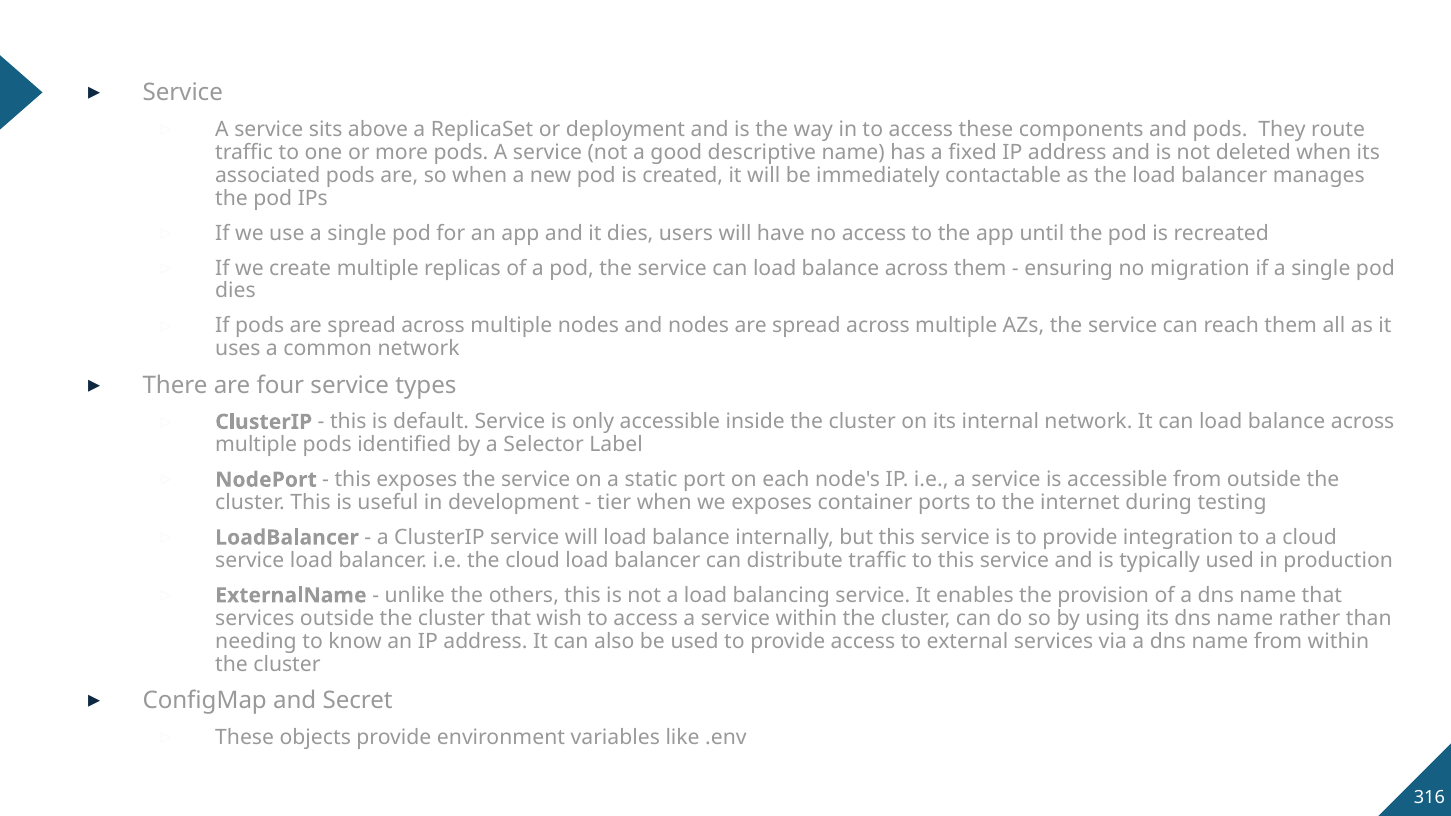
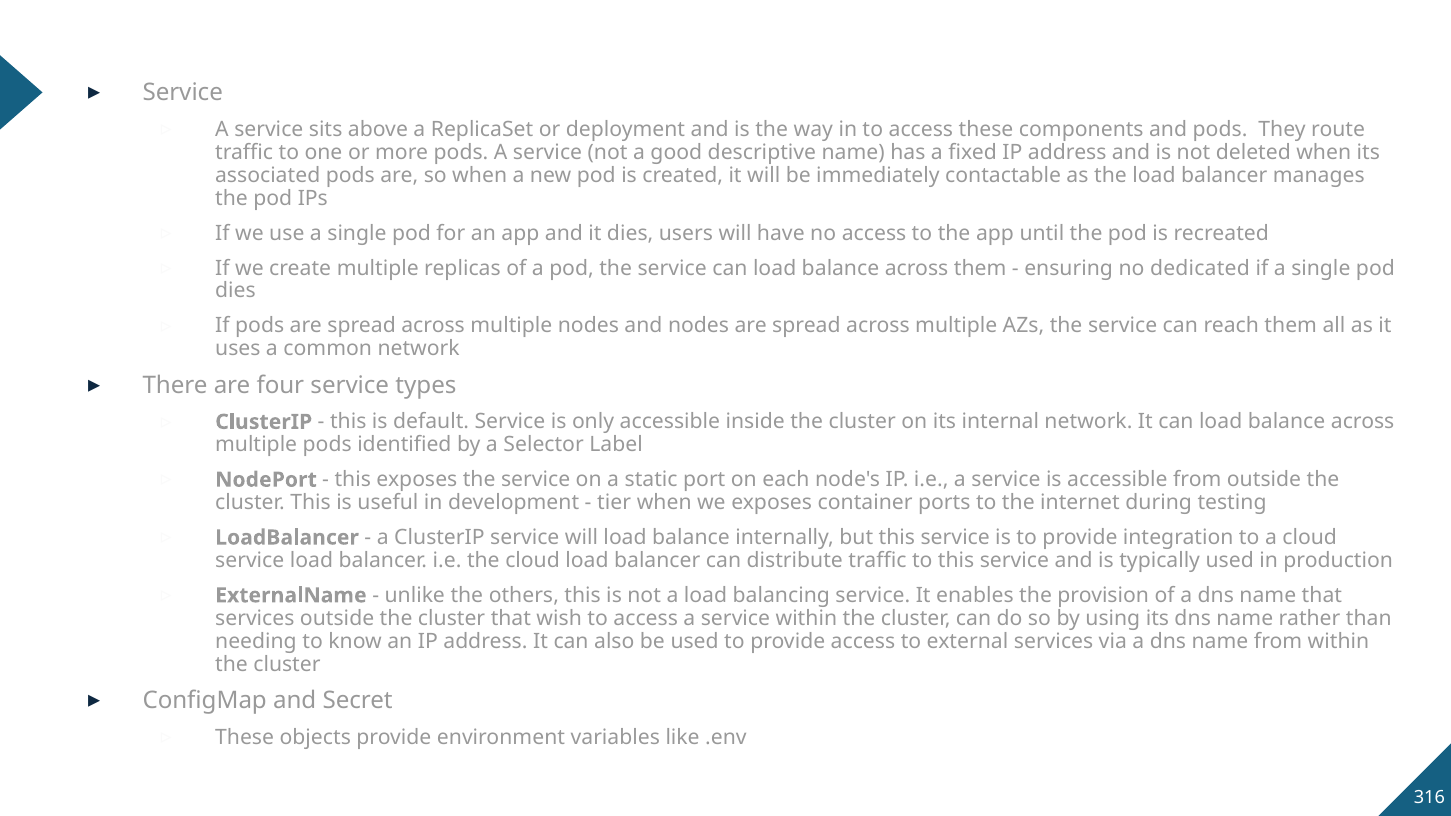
migration: migration -> dedicated (1200, 268)
